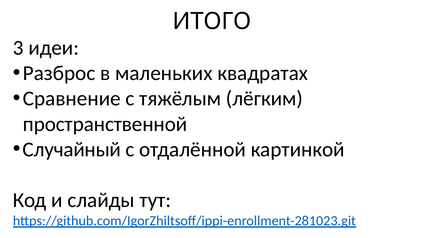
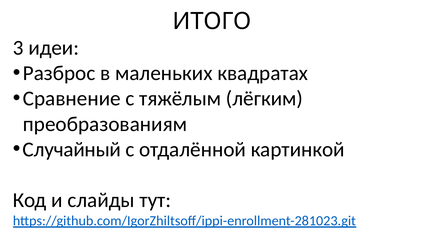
пространственной: пространственной -> преобразованиям (105, 124)
